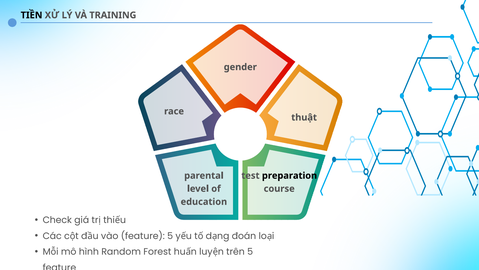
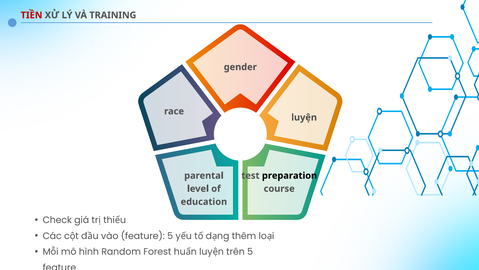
TIỀN colour: black -> red (32, 15)
thuật: thuật -> luyện (304, 117)
đoán: đoán -> thêm (244, 236)
